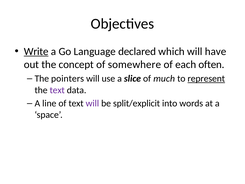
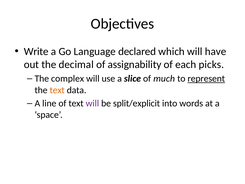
Write underline: present -> none (36, 51)
concept: concept -> decimal (76, 64)
somewhere: somewhere -> assignability (135, 64)
often: often -> picks (211, 64)
pointers: pointers -> complex (68, 79)
text colour: purple -> orange (57, 90)
